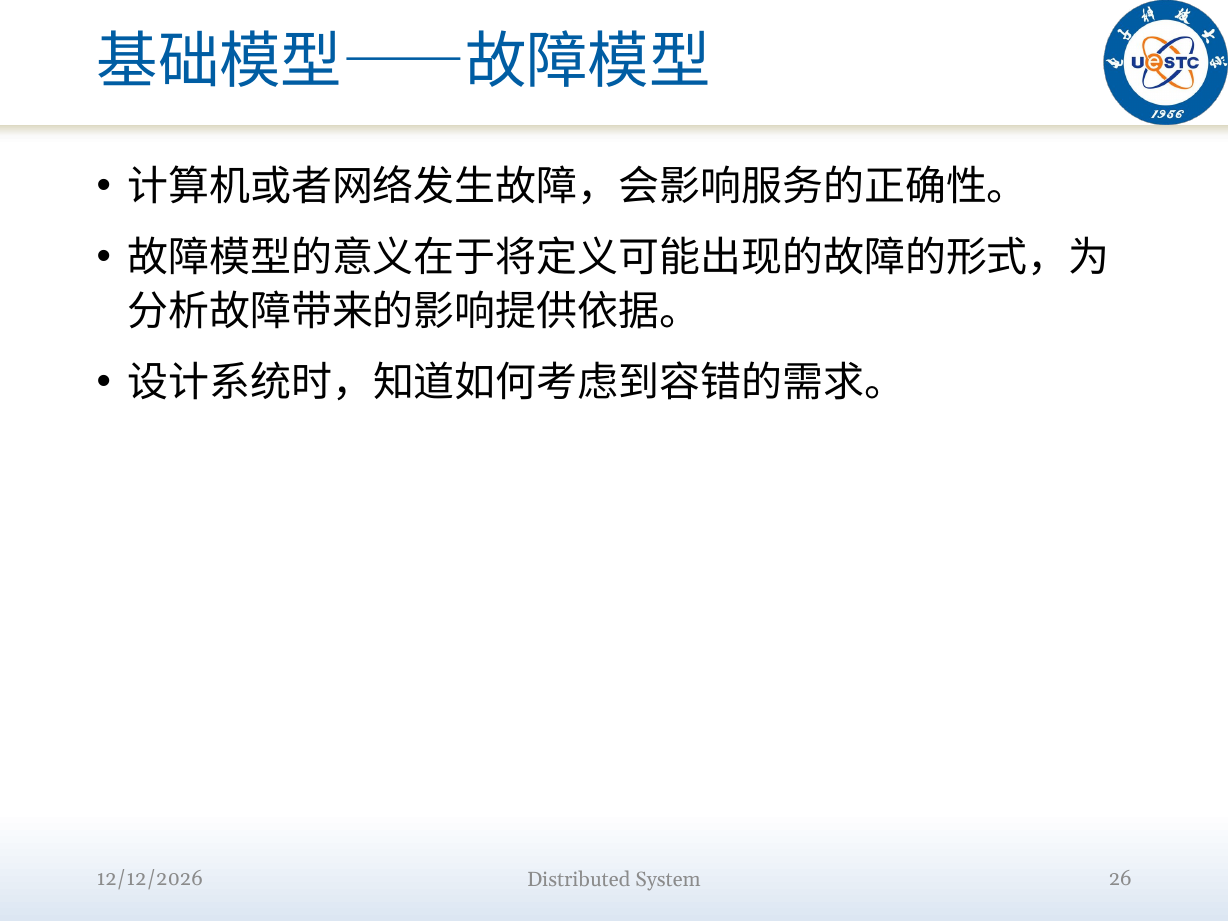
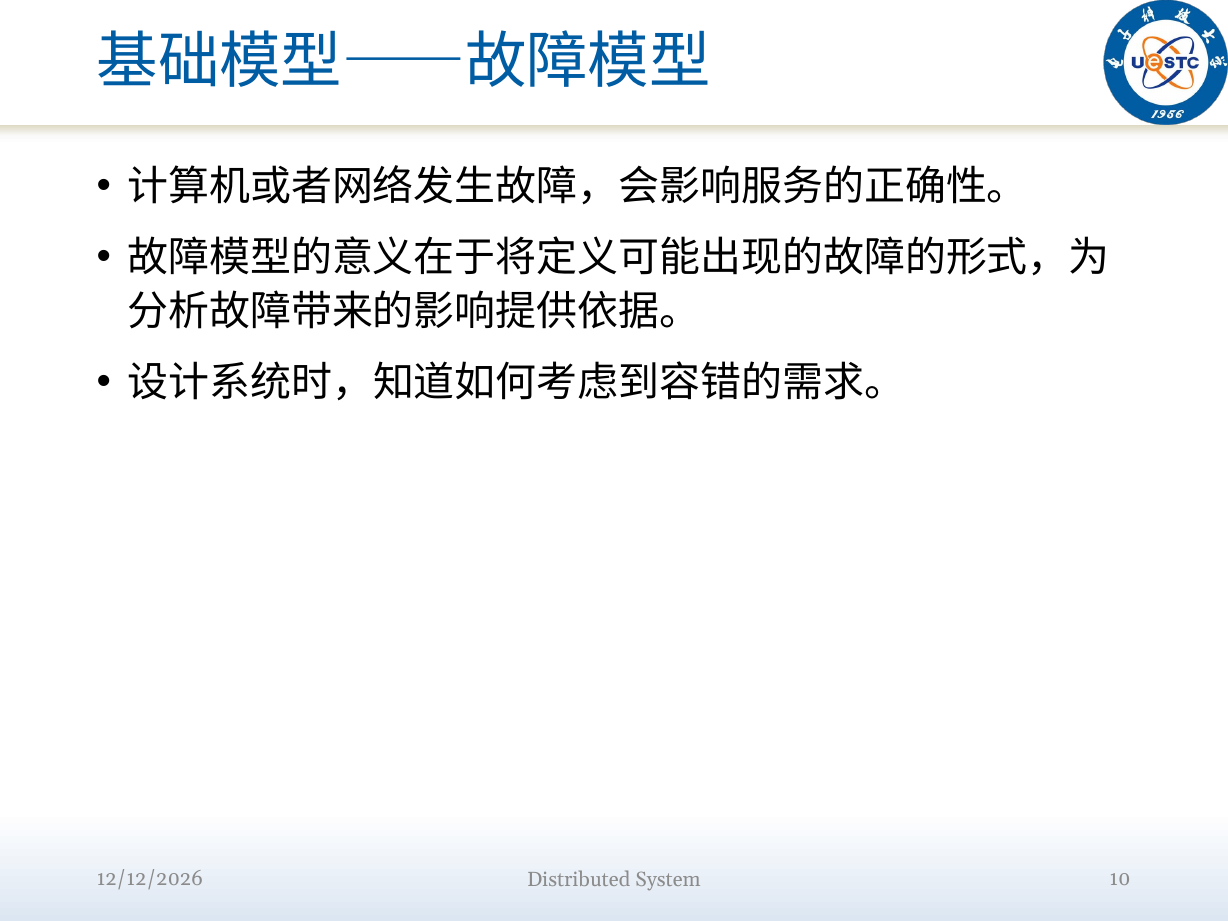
26: 26 -> 10 (1120, 879)
